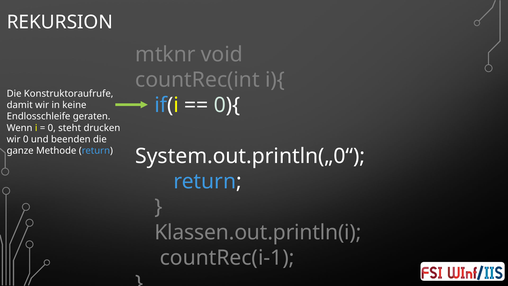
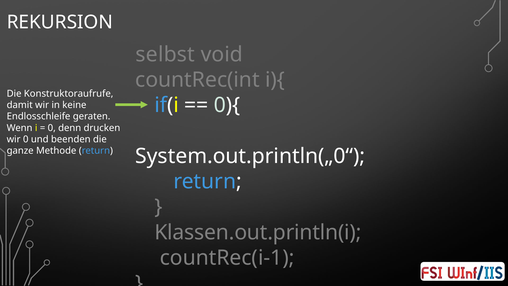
mtknr: mtknr -> selbst (165, 54)
steht: steht -> denn (70, 128)
